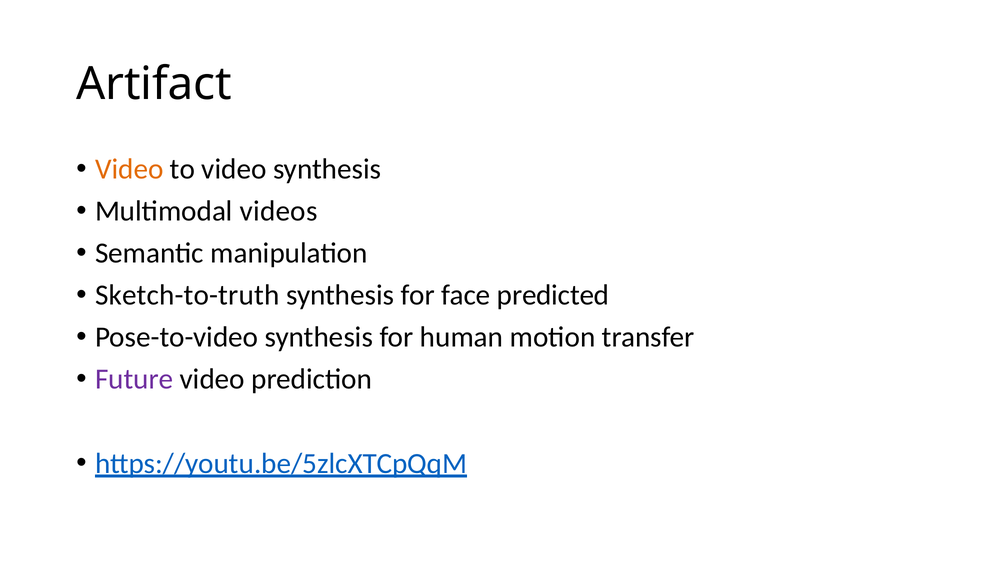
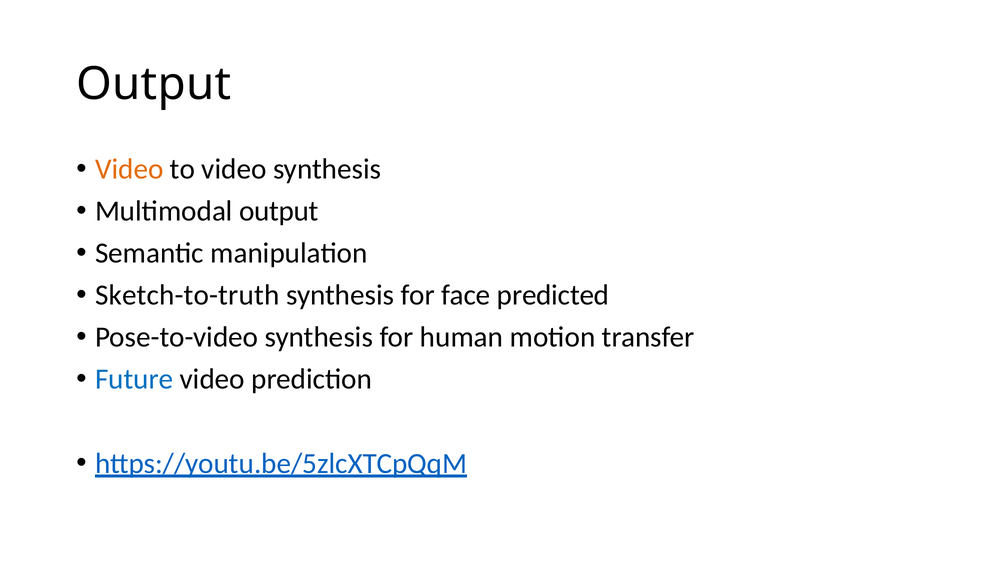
Artifact: Artifact -> Output (154, 84)
Multimodal videos: videos -> output (279, 211)
Future colour: purple -> blue (134, 379)
